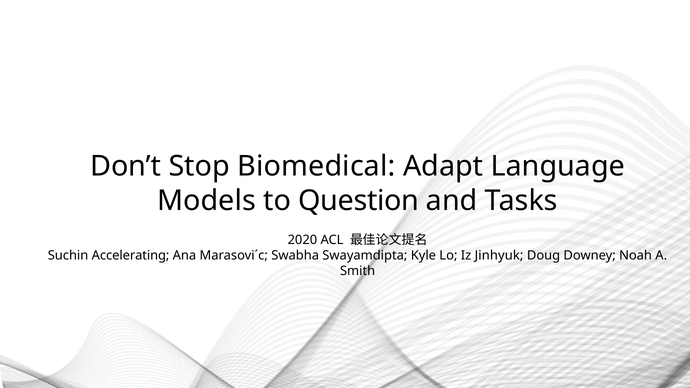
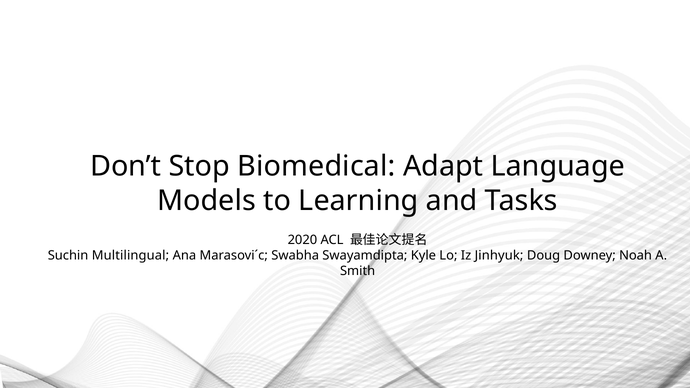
Question: Question -> Learning (358, 201)
Accelerating: Accelerating -> Multilingual (130, 256)
